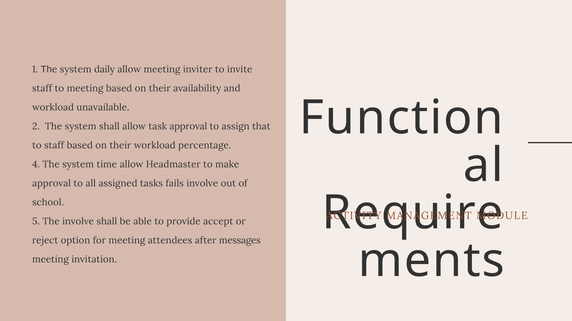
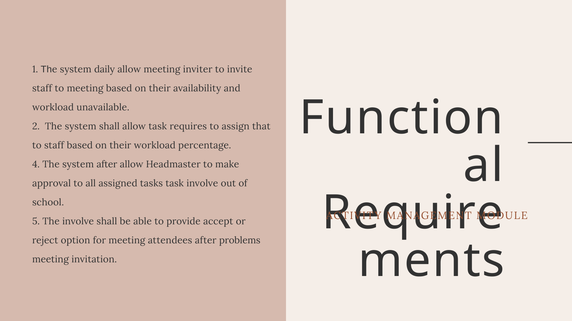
task approval: approval -> requires (188, 127)
system time: time -> after (107, 165)
tasks fails: fails -> task (175, 184)
messages: messages -> problems (240, 241)
